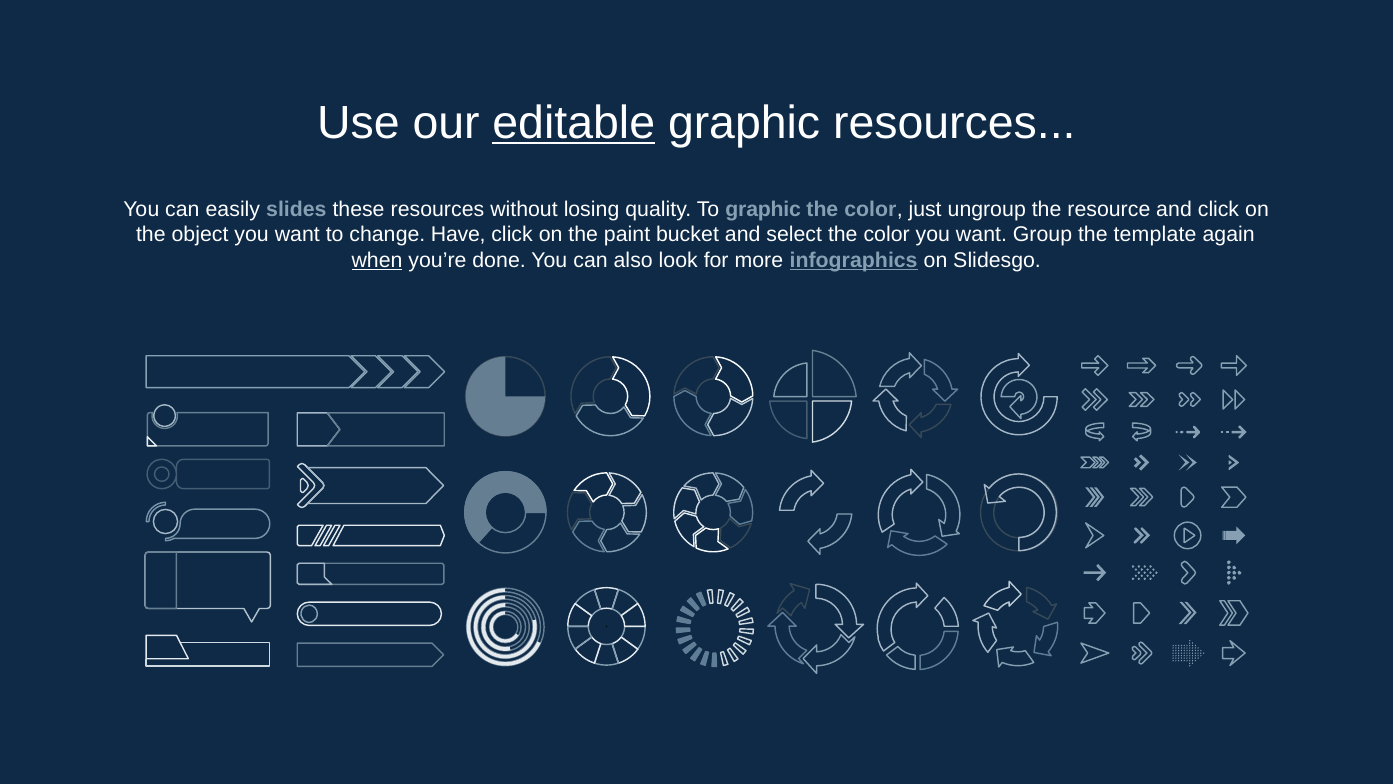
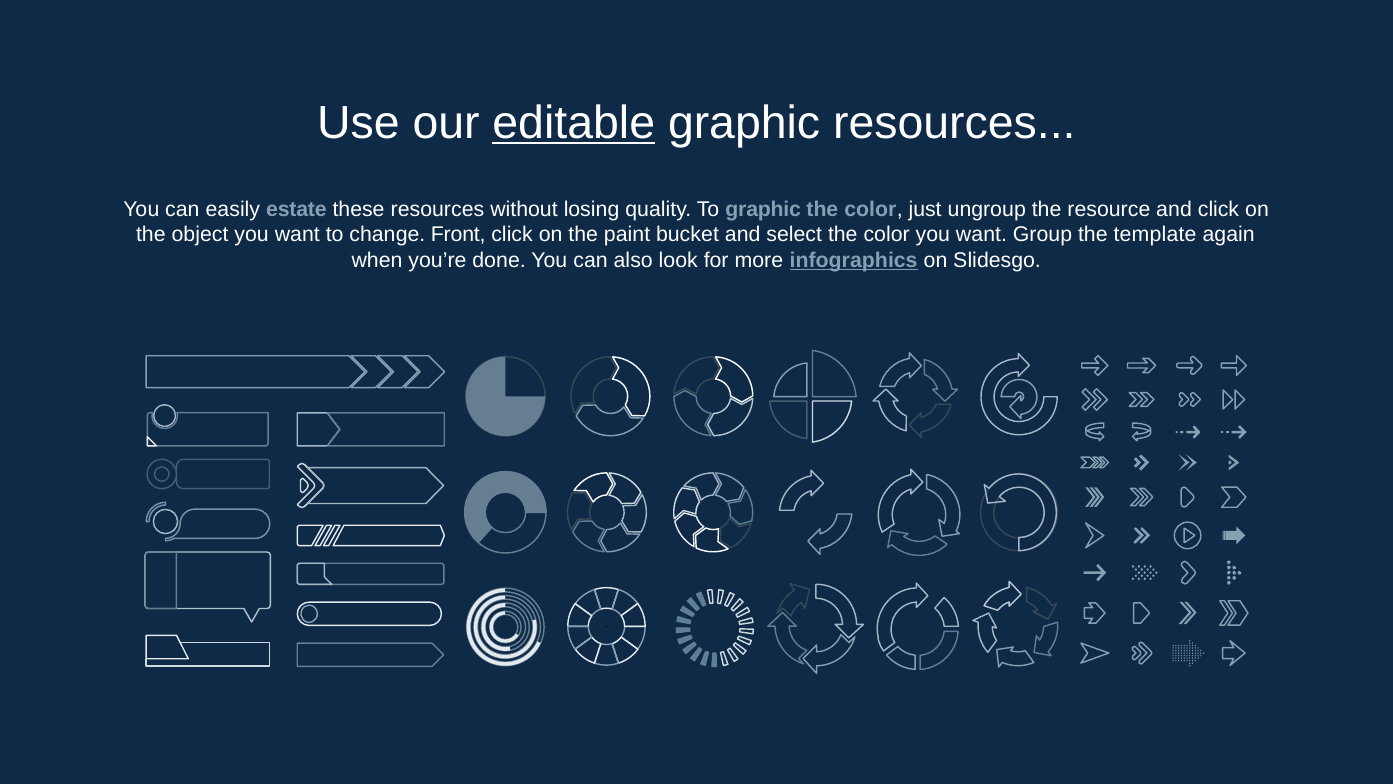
slides: slides -> estate (296, 209)
Have: Have -> Front (458, 235)
when underline: present -> none (377, 260)
